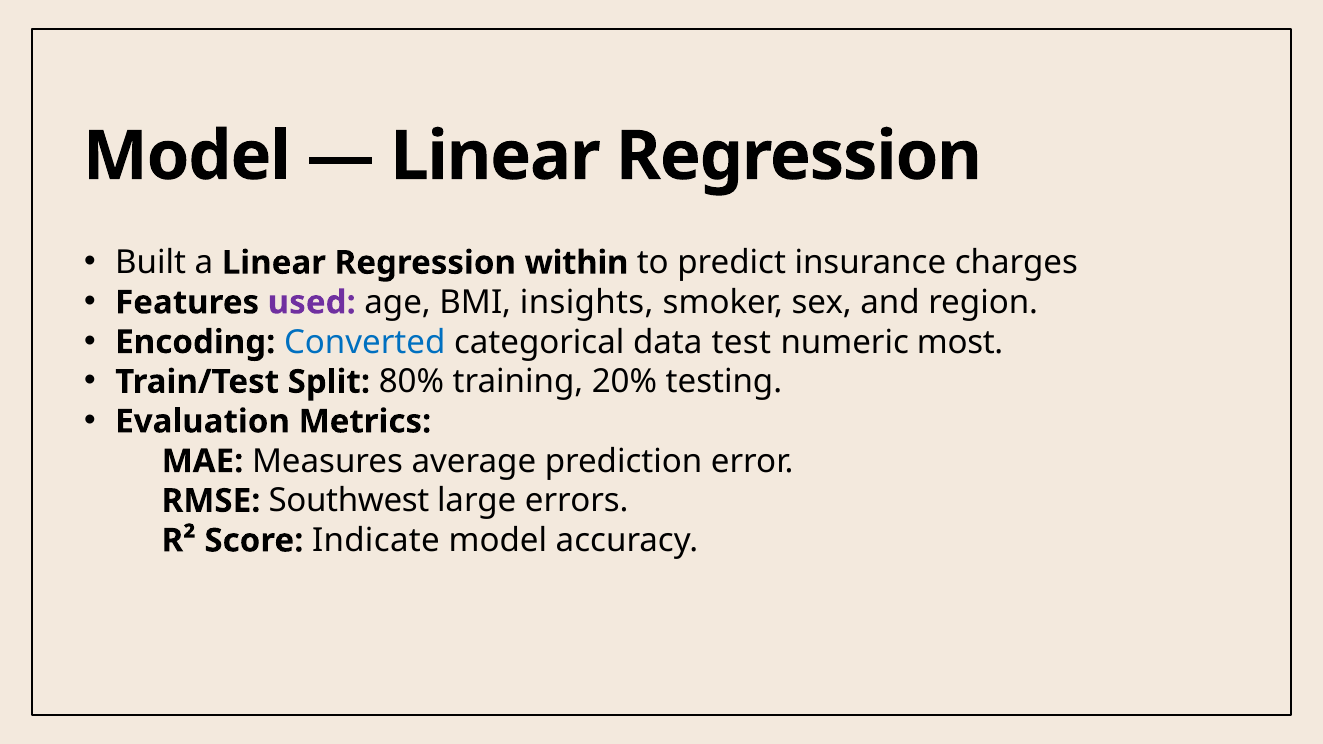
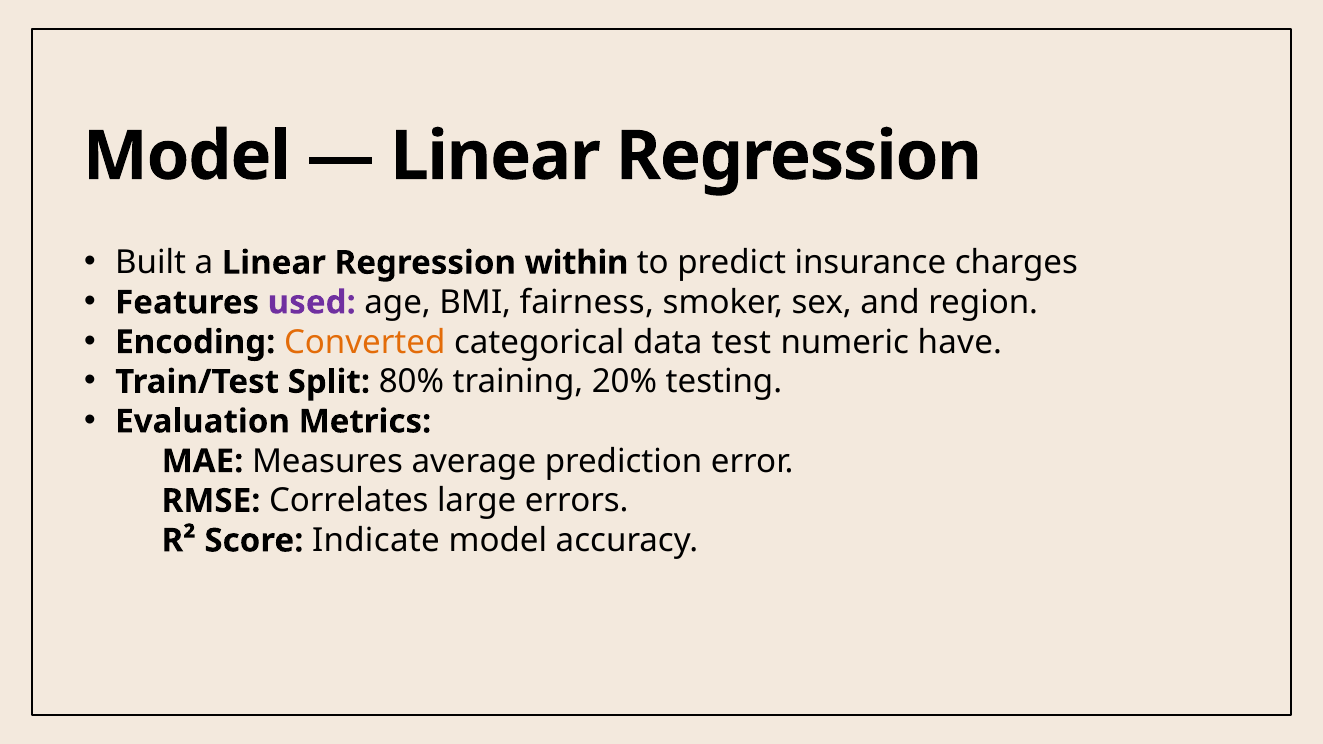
insights: insights -> fairness (587, 303)
Converted colour: blue -> orange (365, 342)
most: most -> have (960, 342)
Southwest: Southwest -> Correlates (349, 501)
